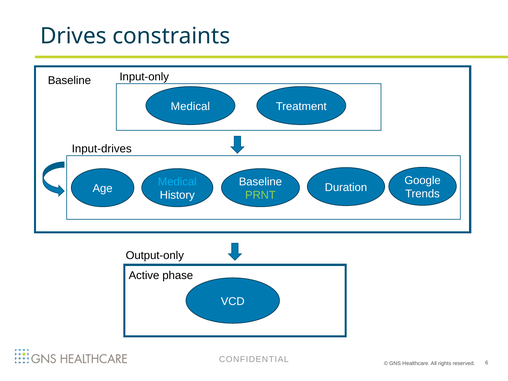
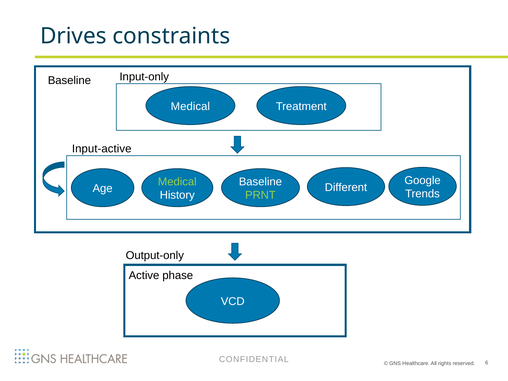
Input-drives: Input-drives -> Input-active (102, 149)
Medical colour: light blue -> light green (177, 182)
Duration: Duration -> Different (346, 187)
